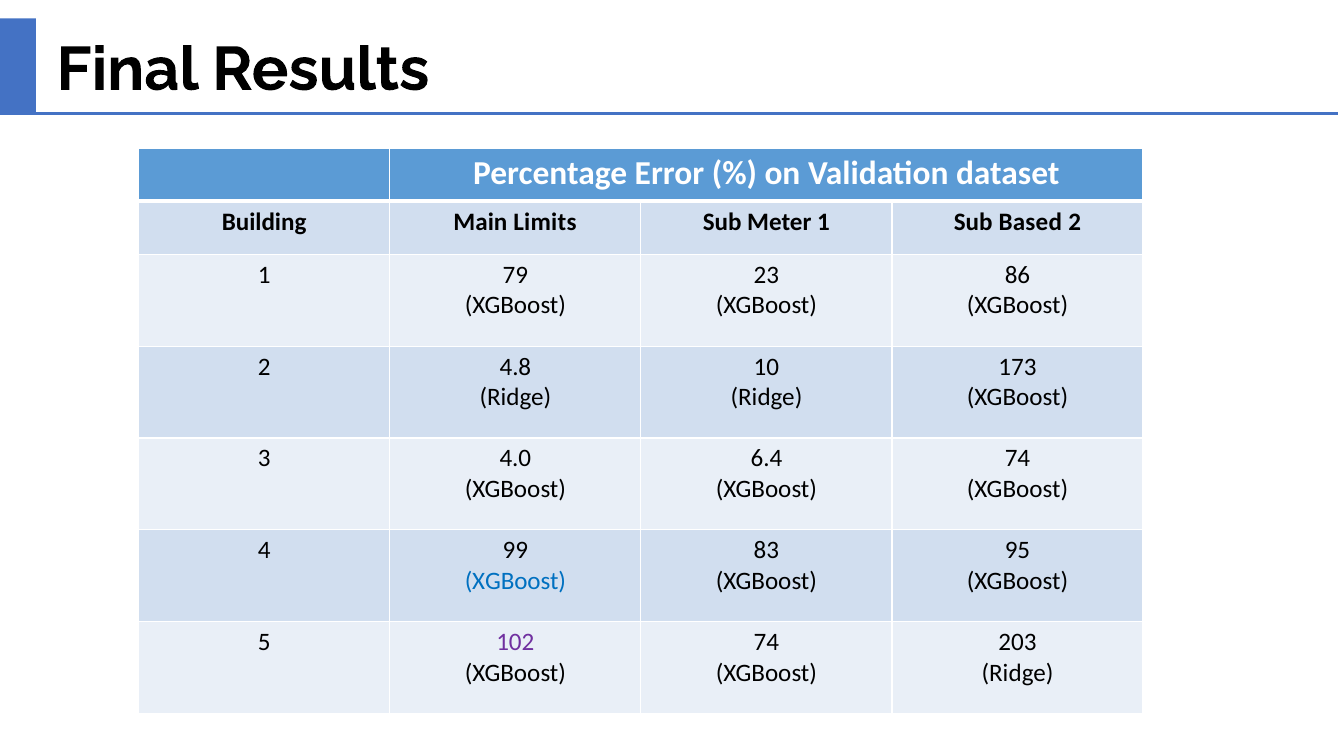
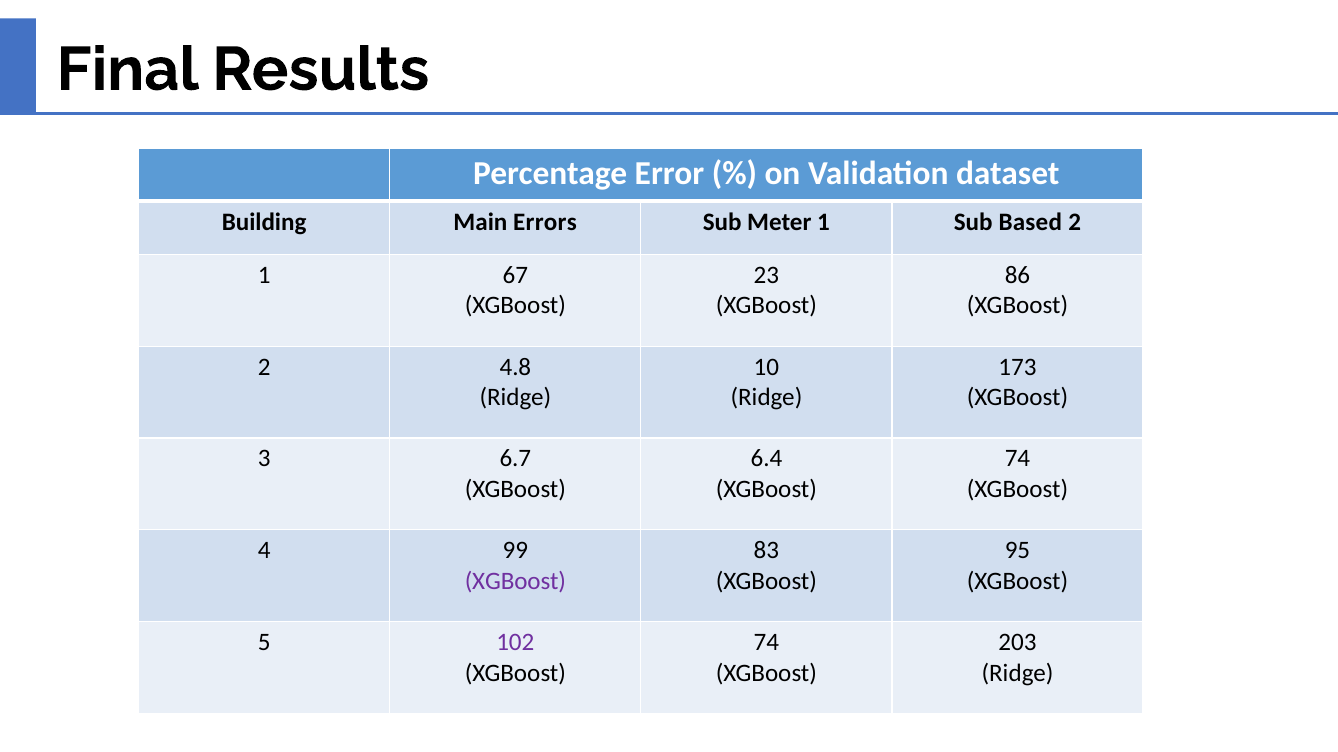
Limits: Limits -> Errors (545, 222)
79: 79 -> 67 (515, 275)
4.0: 4.0 -> 6.7 (515, 459)
XGBoost colour: blue -> purple (515, 581)
